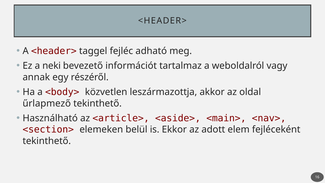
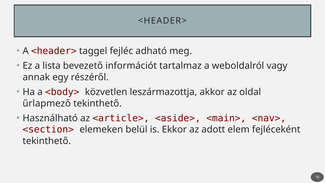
neki: neki -> lista (52, 66)
